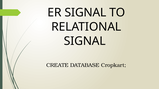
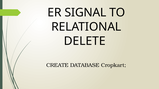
SIGNAL: SIGNAL -> DELETE (85, 41)
